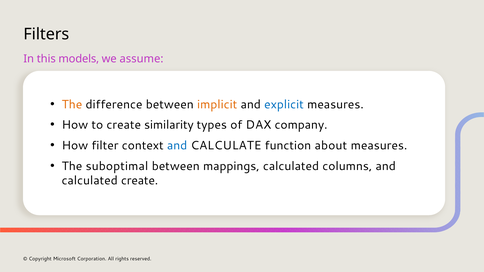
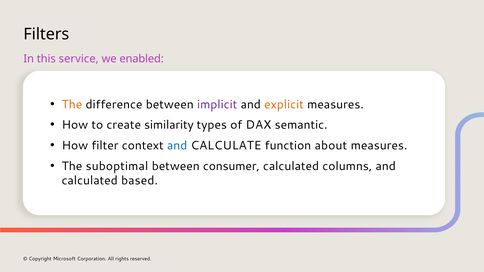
models: models -> service (79, 59)
assume: assume -> enabled (142, 59)
implicit colour: orange -> purple (217, 104)
explicit colour: blue -> orange (284, 104)
company: company -> semantic (301, 125)
mappings: mappings -> consumer (231, 166)
calculated create: create -> based (139, 181)
